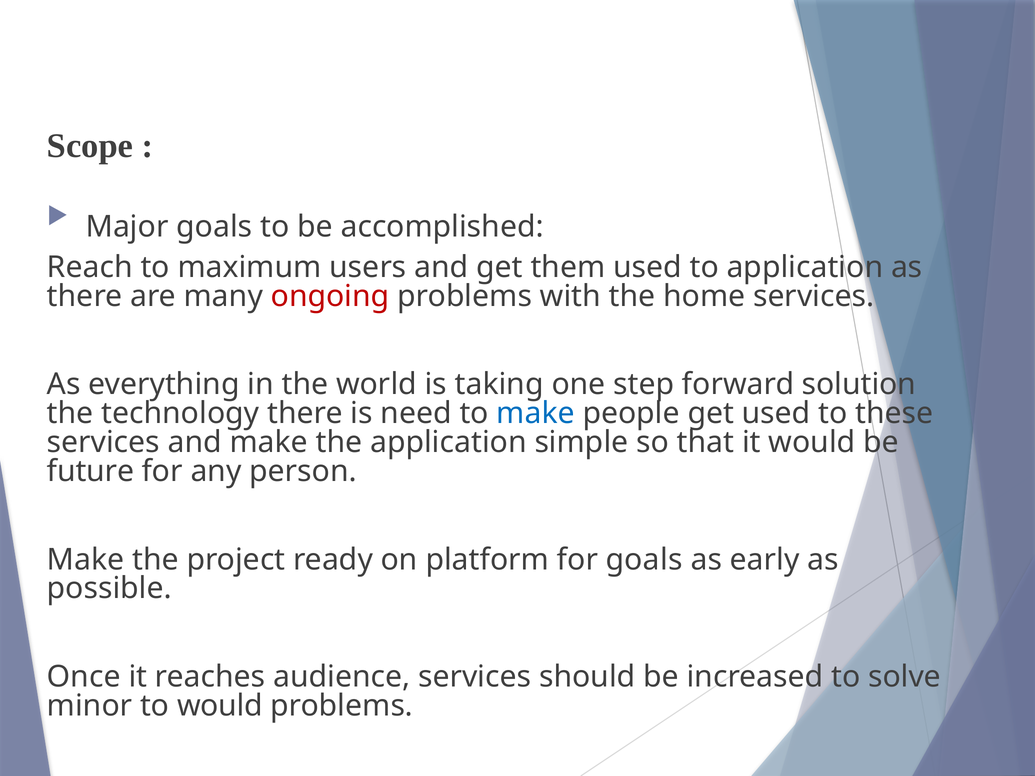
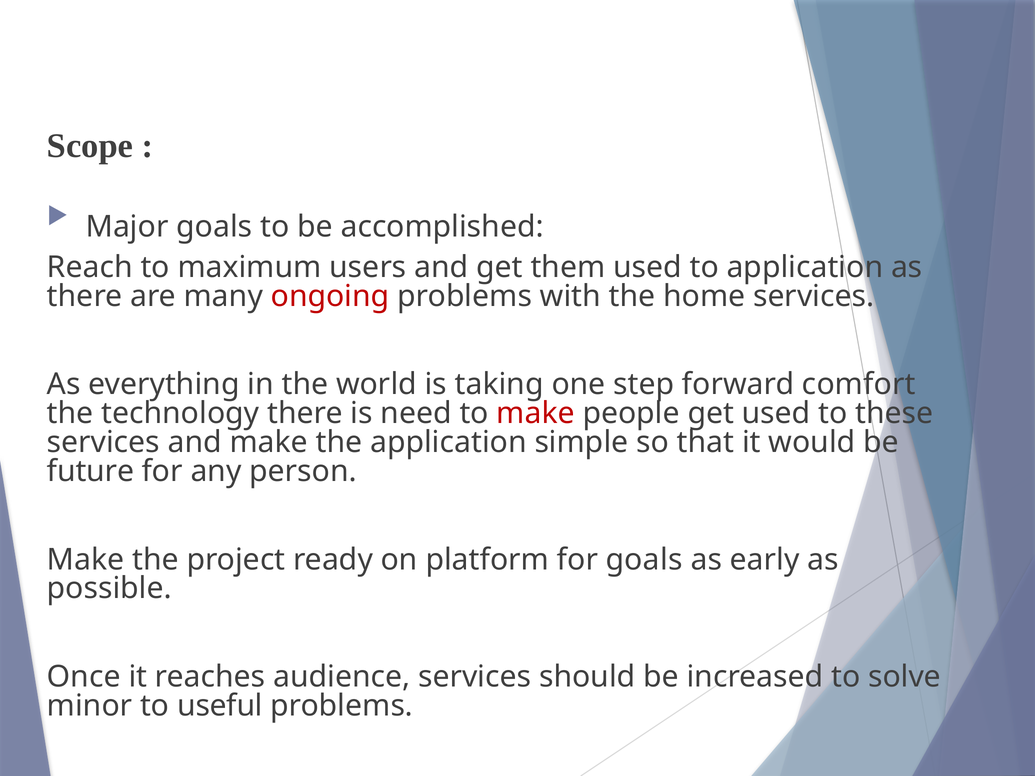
solution: solution -> comfort (859, 385)
make colour: blue -> red (536, 414)
to would: would -> useful (220, 706)
